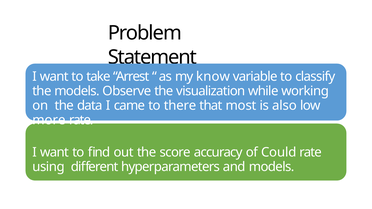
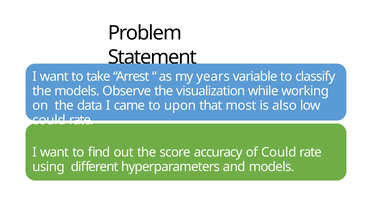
know: know -> years (213, 77)
there: there -> upon (180, 106)
more: more -> could (49, 120)
